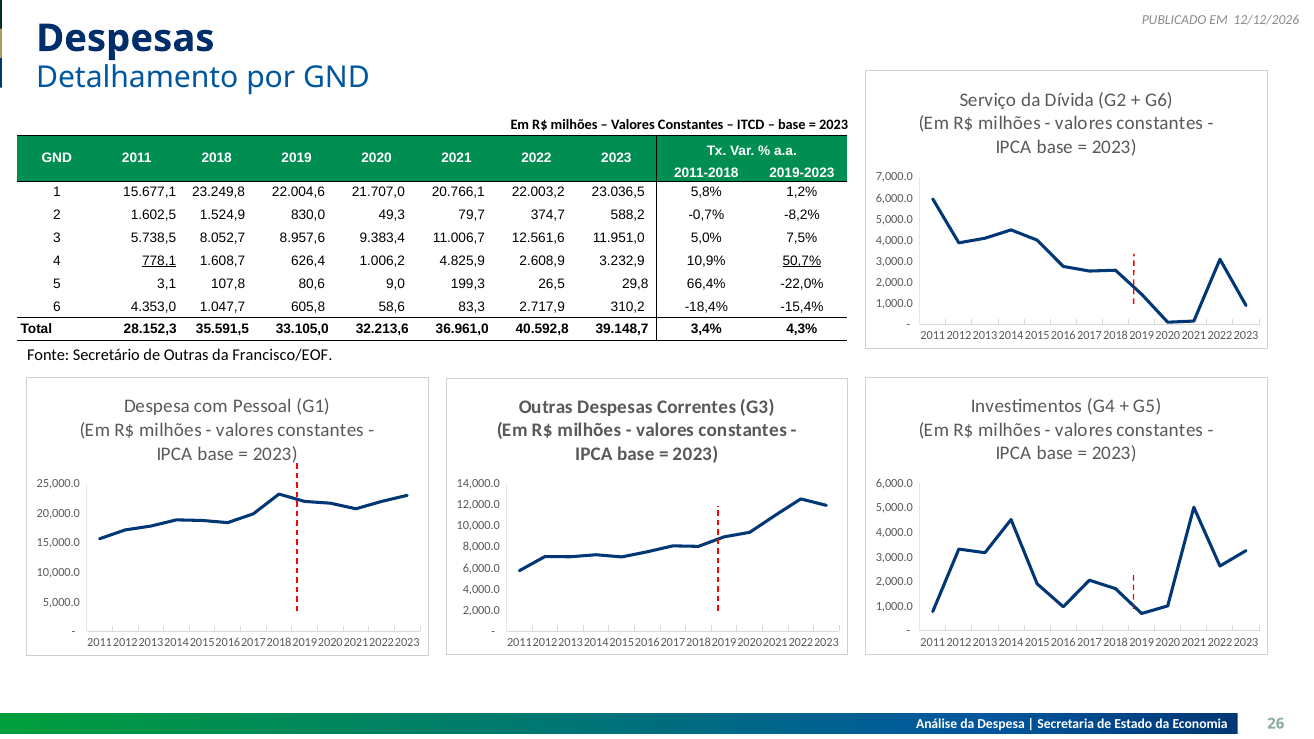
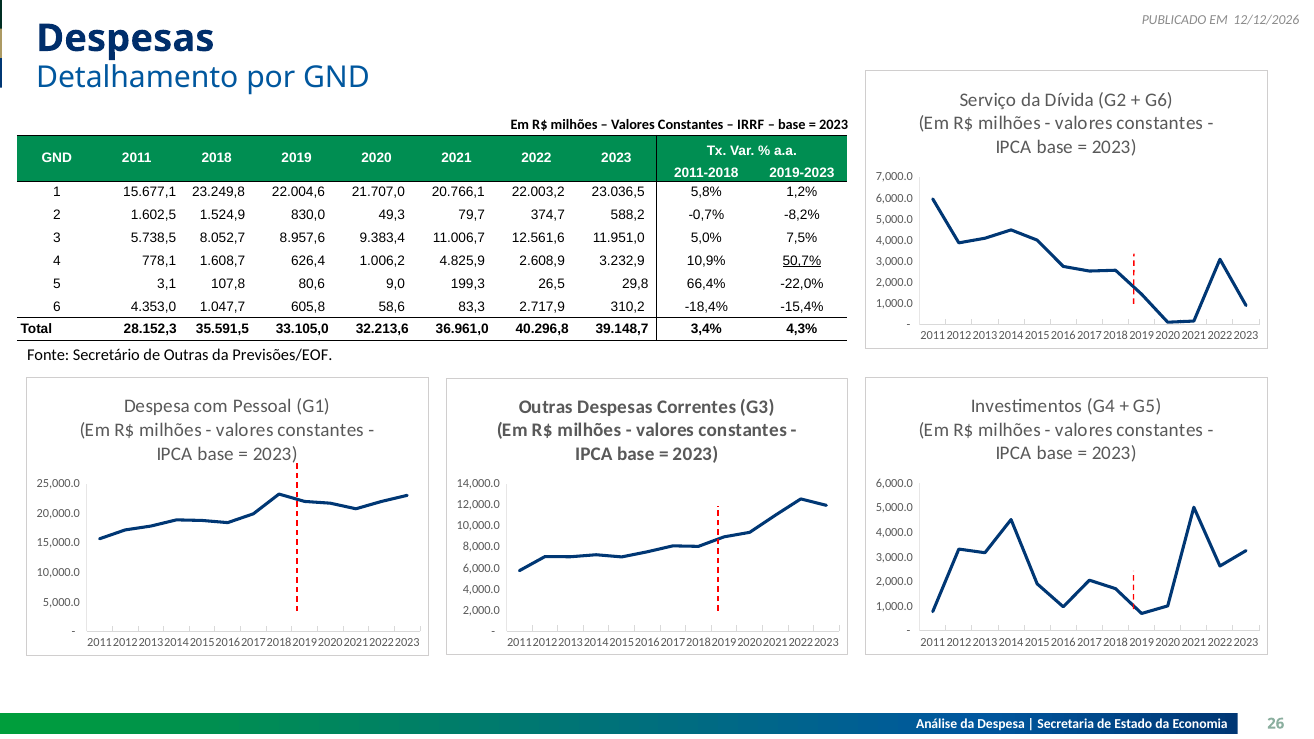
ITCD: ITCD -> IRRF (751, 125)
778,1 underline: present -> none (159, 261)
40.592,8: 40.592,8 -> 40.296,8 (542, 329)
Francisco/EOF: Francisco/EOF -> Previsões/EOF (282, 356)
